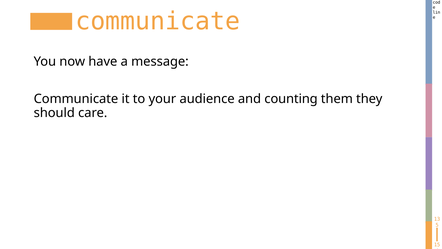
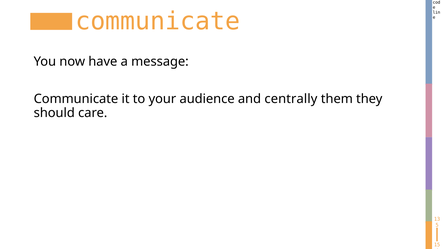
counting: counting -> centrally (291, 99)
